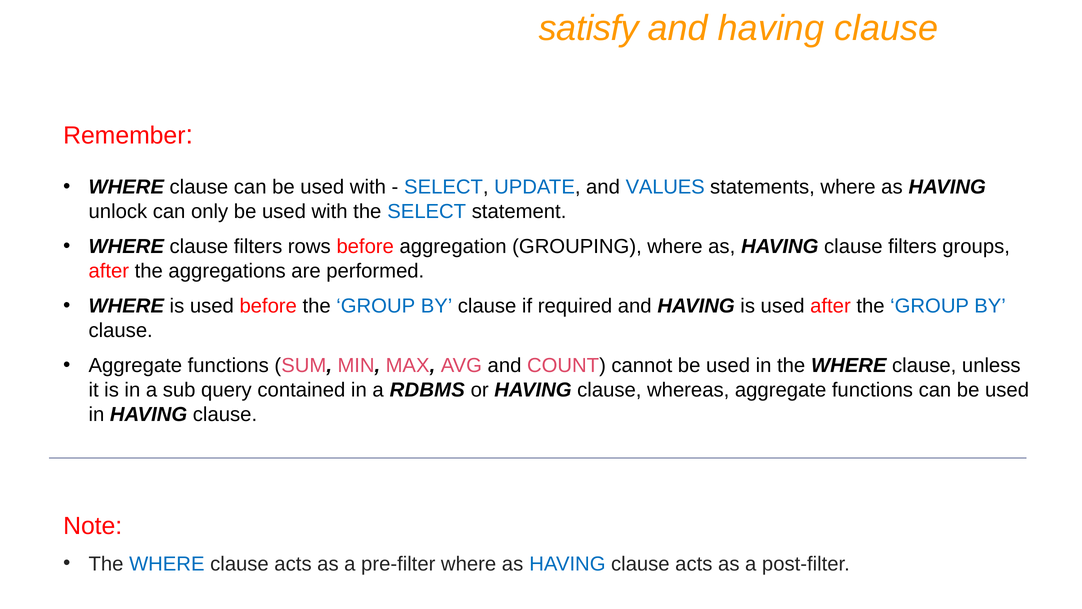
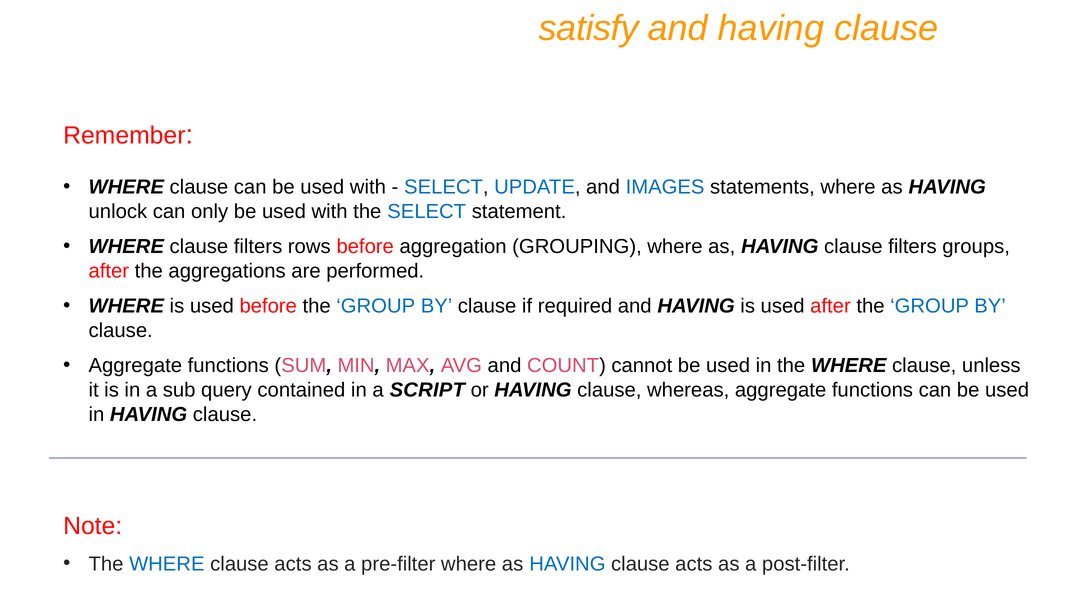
VALUES: VALUES -> IMAGES (665, 187)
RDBMS: RDBMS -> SCRIPT (427, 390)
